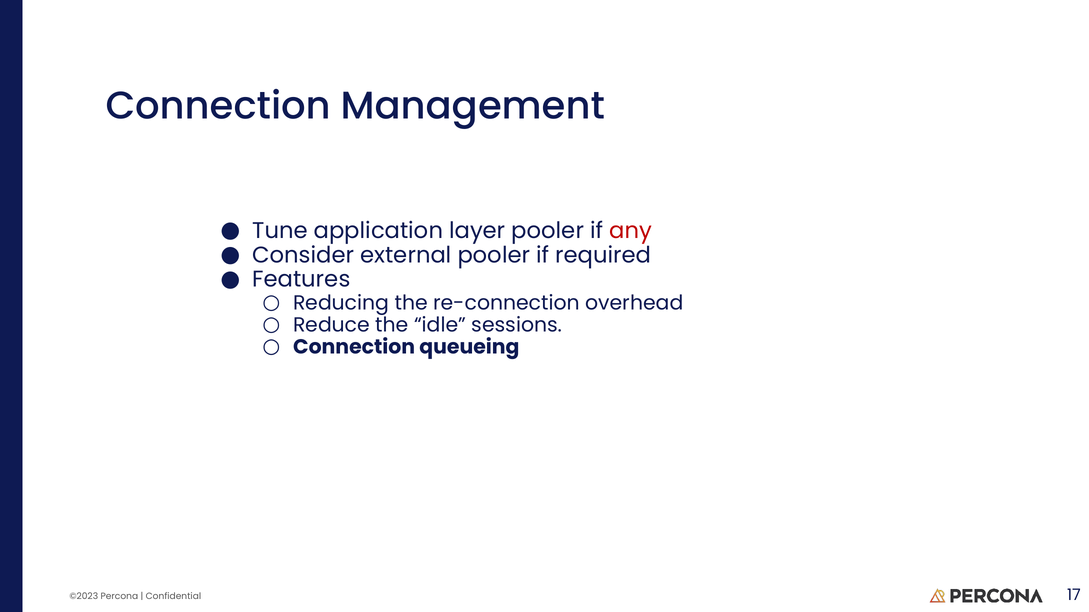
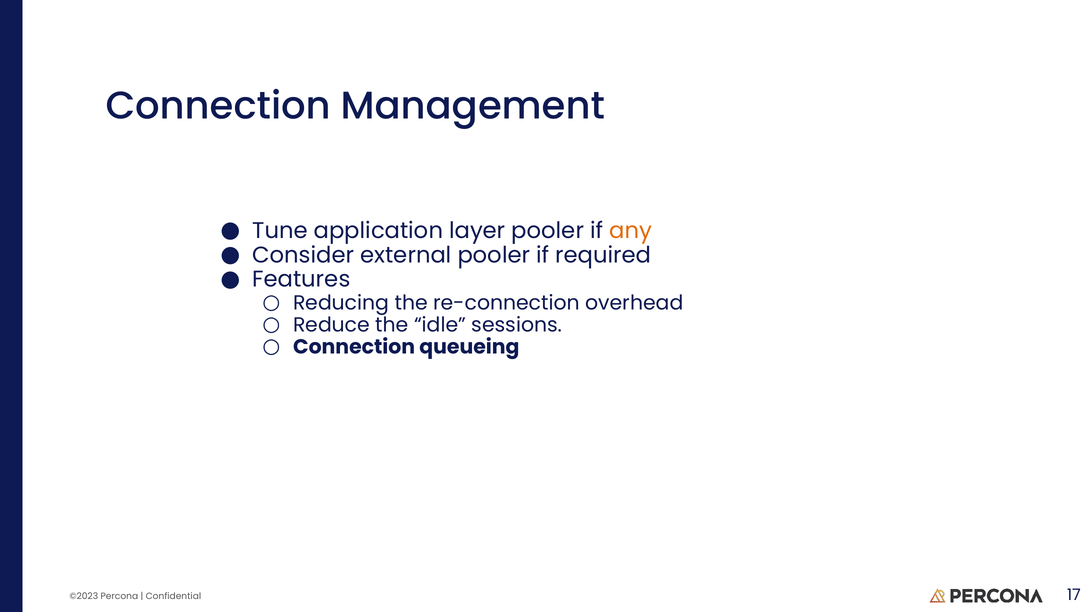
any colour: red -> orange (631, 231)
